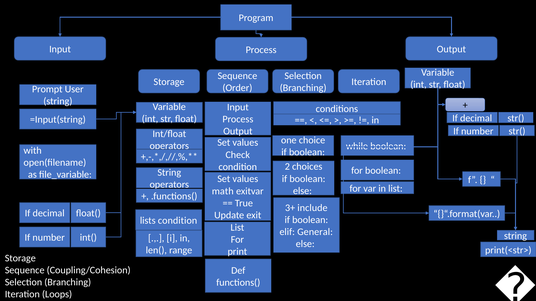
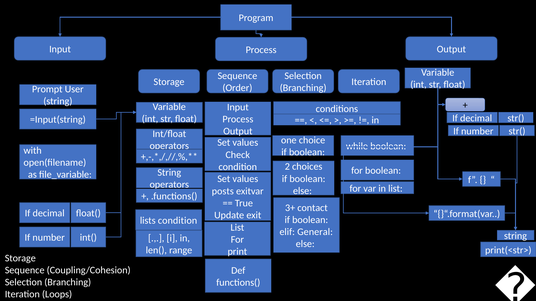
math: math -> posts (223, 191)
include: include -> contact (313, 208)
